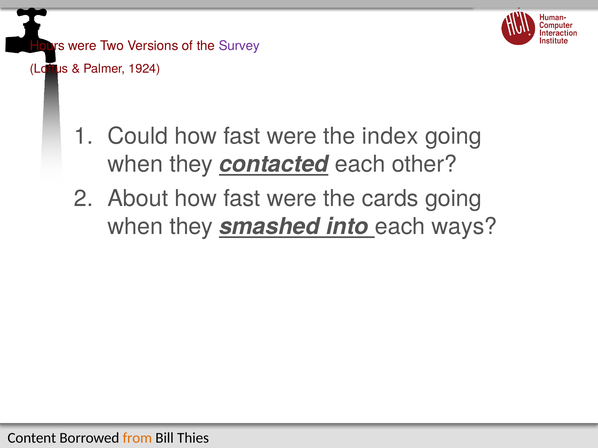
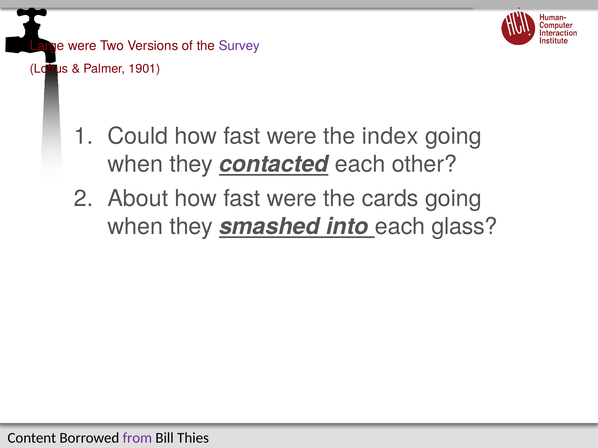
Hours: Hours -> Large (47, 46)
1924: 1924 -> 1901 (144, 69)
ways: ways -> glass (464, 227)
from colour: orange -> purple (137, 439)
